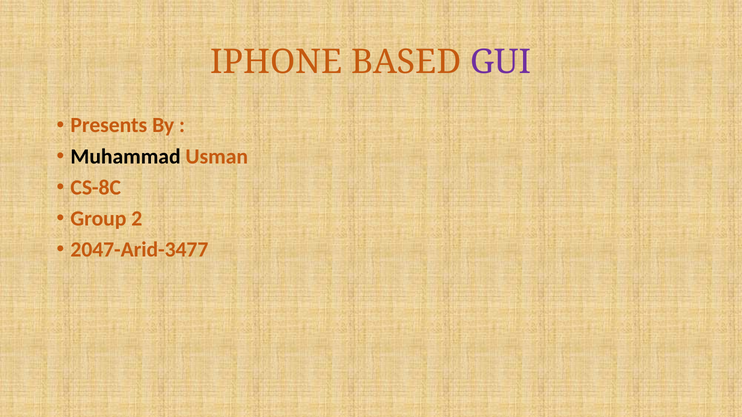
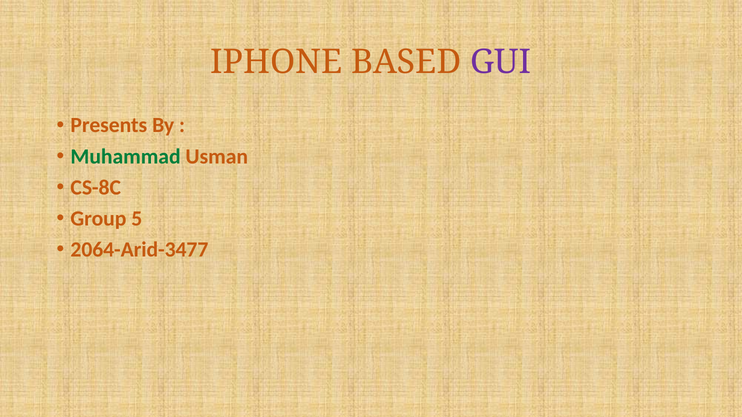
Muhammad colour: black -> green (126, 157)
2: 2 -> 5 (137, 219)
2047-Arid-3477: 2047-Arid-3477 -> 2064-Arid-3477 (139, 250)
